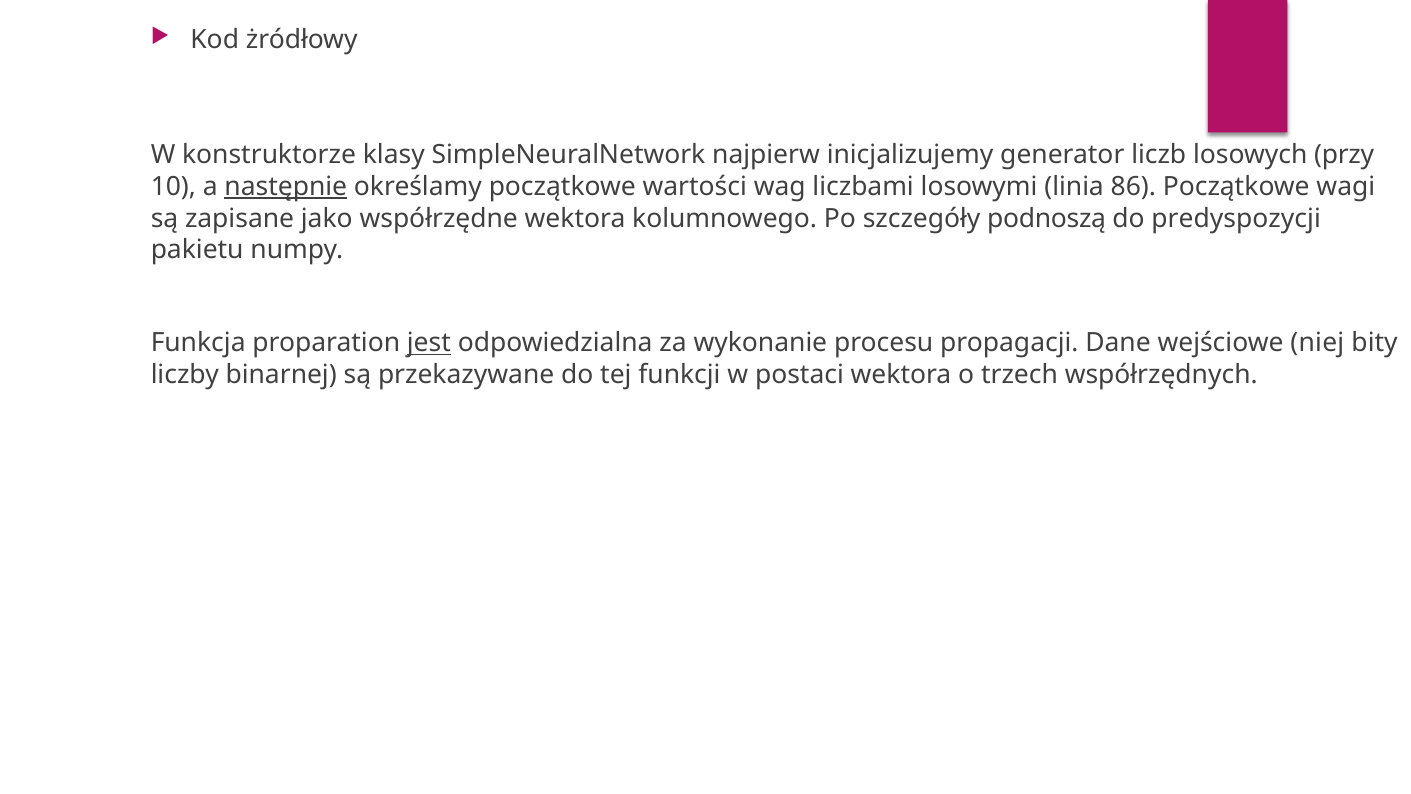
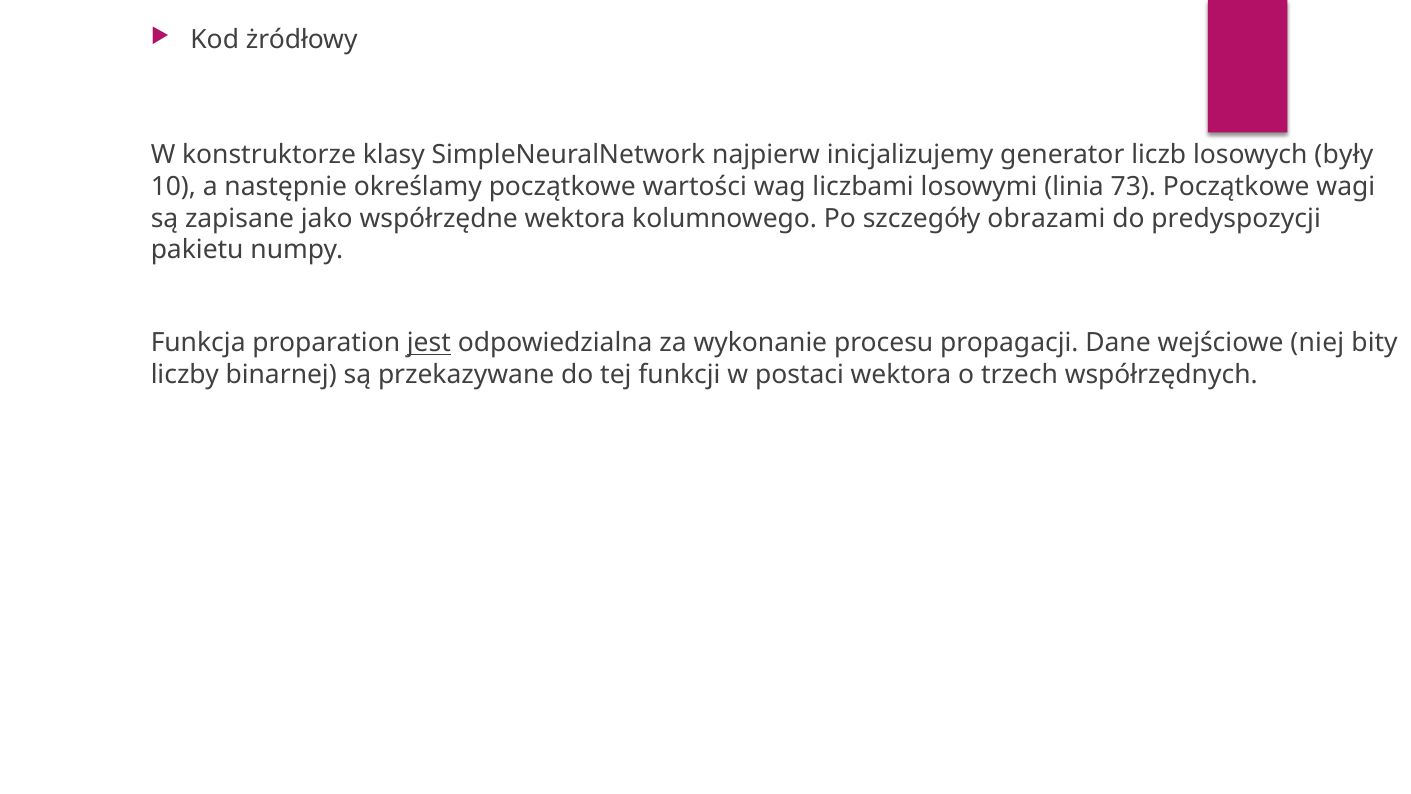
przy: przy -> były (1344, 155)
następnie underline: present -> none (286, 187)
86: 86 -> 73 (1133, 187)
podnoszą: podnoszą -> obrazami (1046, 218)
